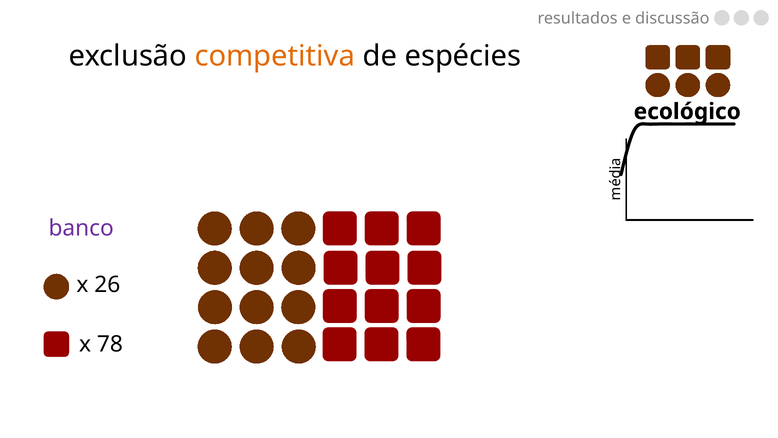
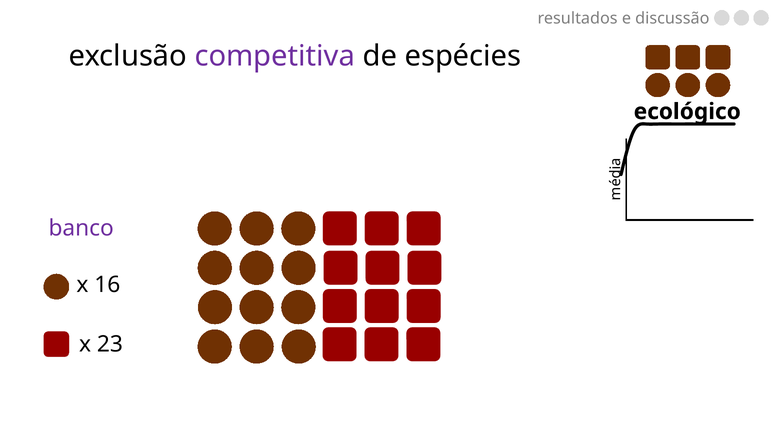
competitiva colour: orange -> purple (275, 56)
26: 26 -> 16 (107, 284)
78: 78 -> 23 (110, 344)
